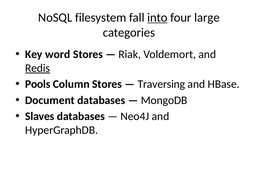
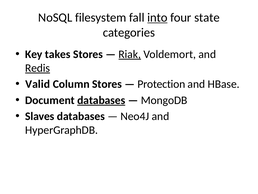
large: large -> state (207, 17)
word: word -> takes (58, 54)
Riak underline: none -> present (130, 54)
Pools: Pools -> Valid (38, 84)
Traversing: Traversing -> Protection (161, 84)
databases underline: none -> present (101, 100)
